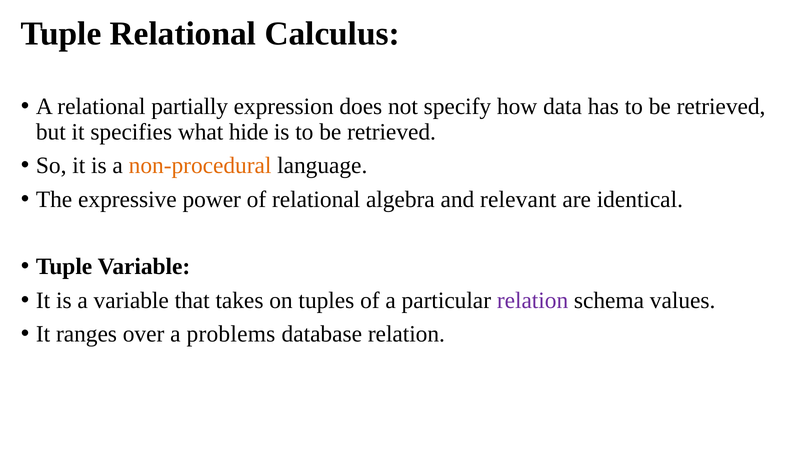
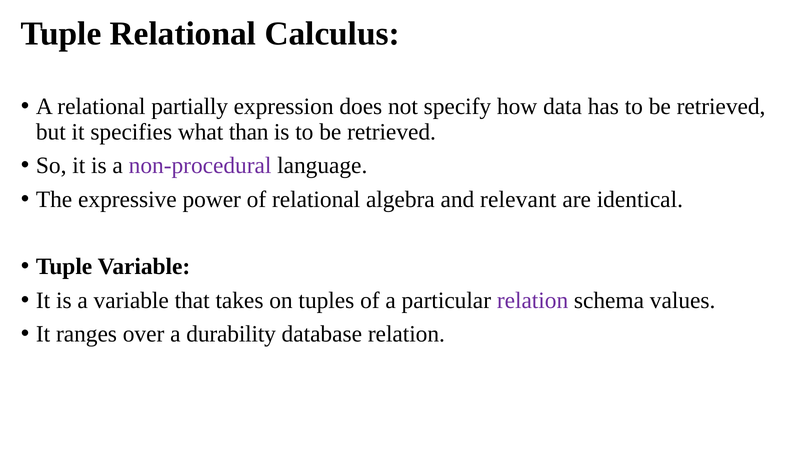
hide: hide -> than (249, 132)
non-procedural colour: orange -> purple (200, 165)
problems: problems -> durability (231, 334)
